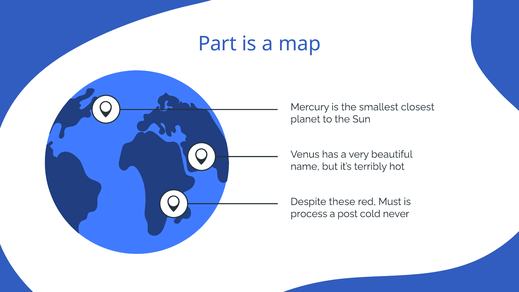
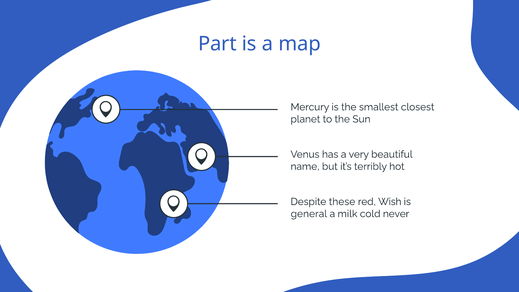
Must: Must -> Wish (390, 202)
process: process -> general (309, 214)
post: post -> milk (347, 214)
